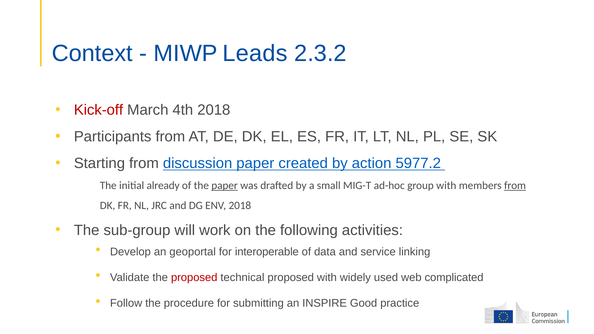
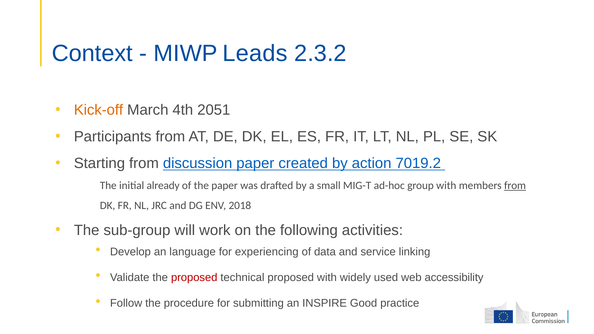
Kick-off colour: red -> orange (98, 110)
4th 2018: 2018 -> 2051 (214, 110)
5977.2: 5977.2 -> 7019.2 (418, 163)
paper underline: present -> none (225, 186)
geoportal: geoportal -> language (193, 252)
interoperable: interoperable -> experiencing (267, 252)
complicated: complicated -> accessibility (454, 278)
